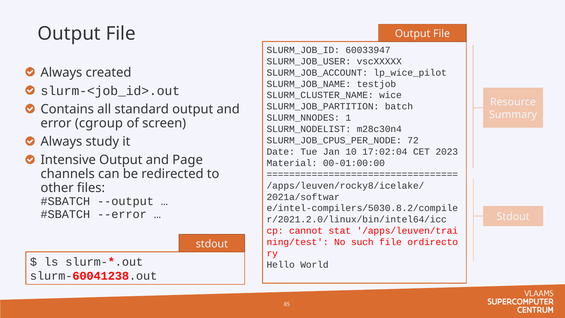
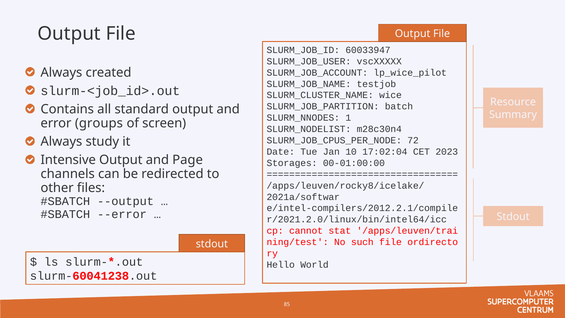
cgroup: cgroup -> groups (99, 123)
Material: Material -> Storages (292, 163)
e/intel-compilers/5030.8.2/compile: e/intel-compilers/5030.8.2/compile -> e/intel-compilers/2012.2.1/compile (362, 208)
